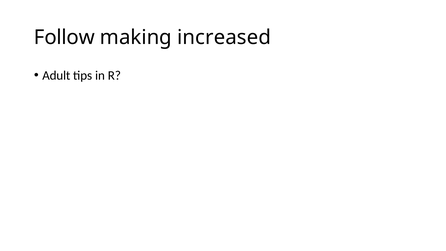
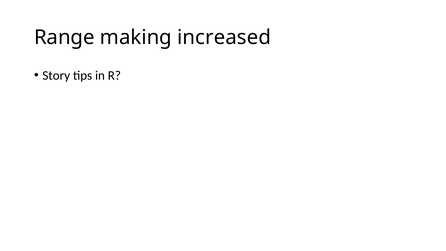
Follow: Follow -> Range (64, 37)
Adult: Adult -> Story (56, 75)
